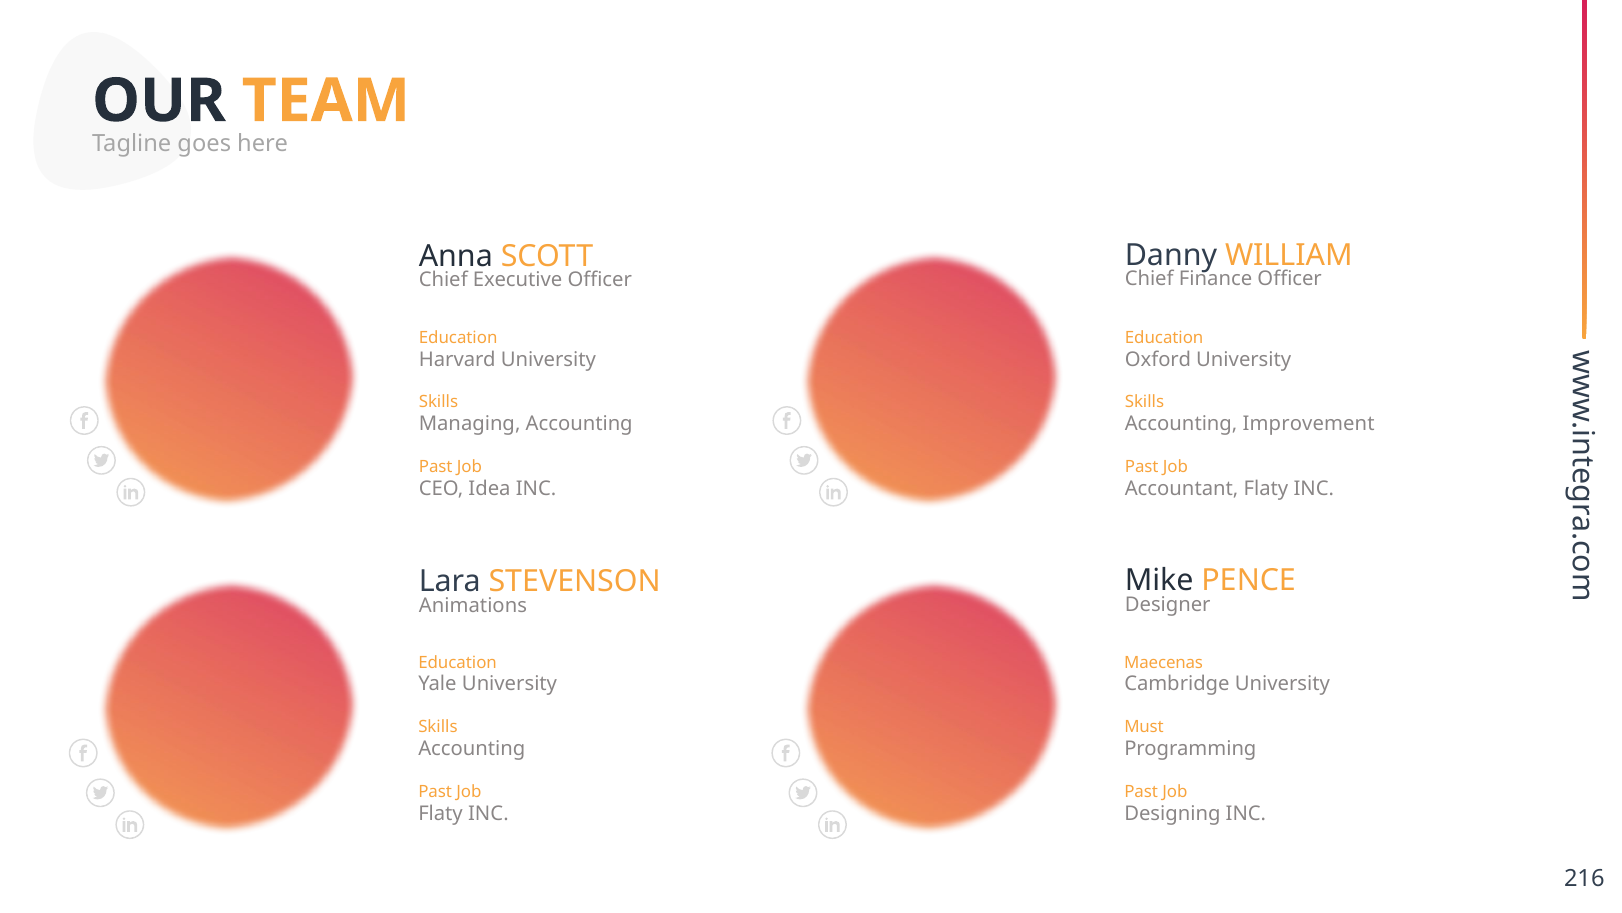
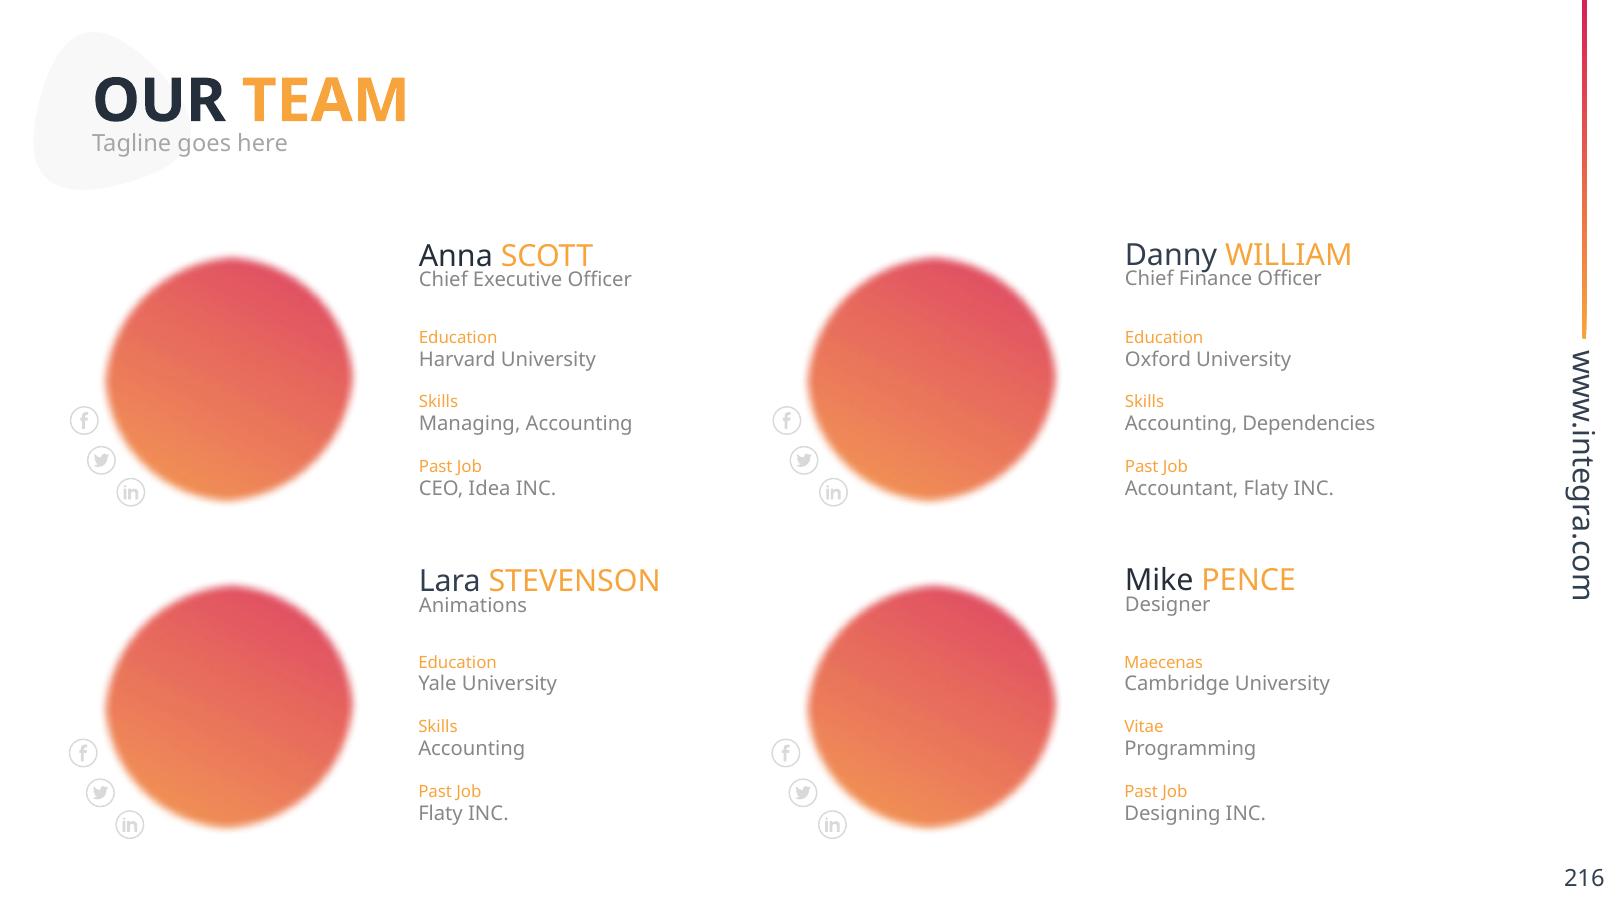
Improvement: Improvement -> Dependencies (1309, 423)
Must: Must -> Vitae (1144, 726)
